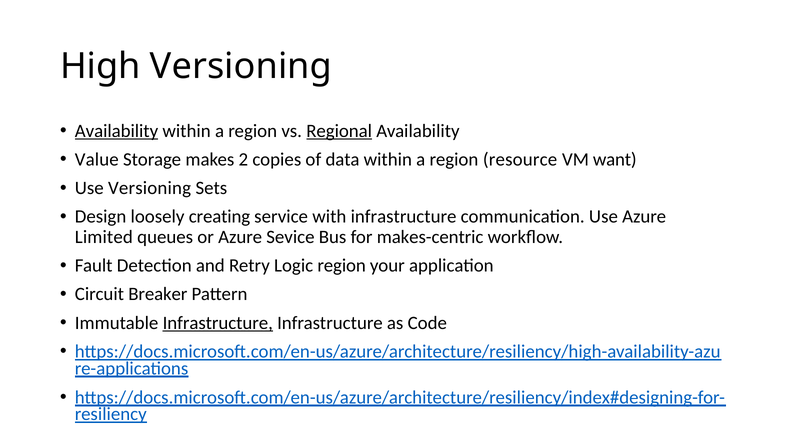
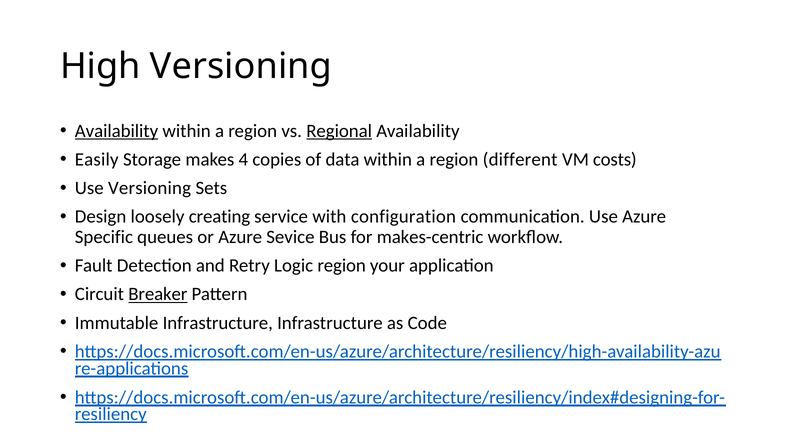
Value: Value -> Easily (97, 160)
2: 2 -> 4 (243, 160)
resource: resource -> different (520, 160)
want: want -> costs (615, 160)
with infrastructure: infrastructure -> configuration (403, 217)
Limited: Limited -> Specific (104, 237)
Breaker underline: none -> present (158, 294)
Infrastructure underline: present -> none (218, 323)
